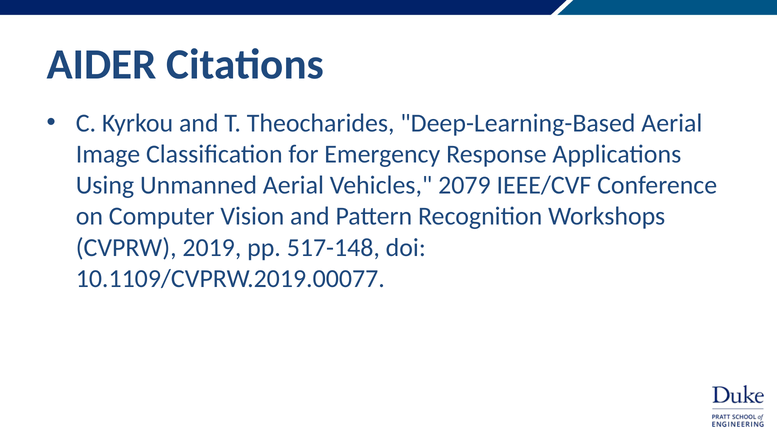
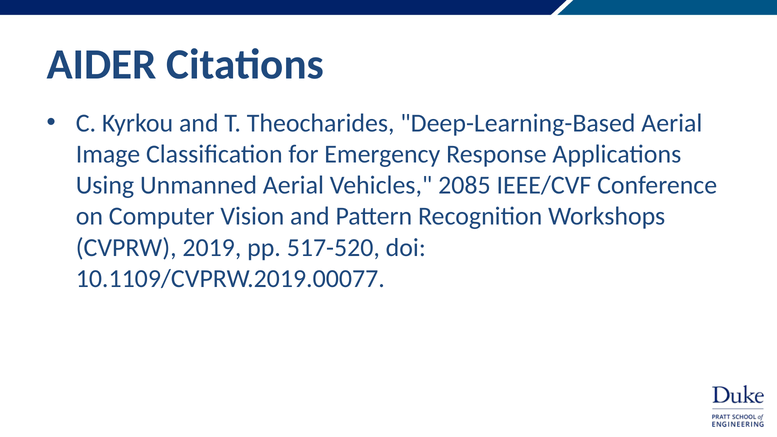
2079: 2079 -> 2085 (464, 185)
517-148: 517-148 -> 517-520 (333, 248)
